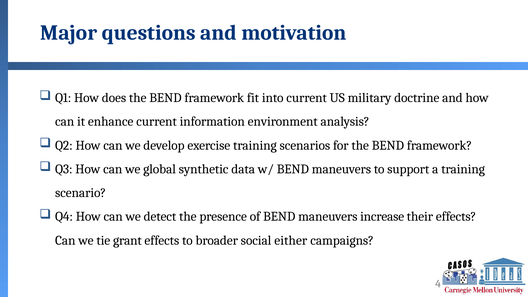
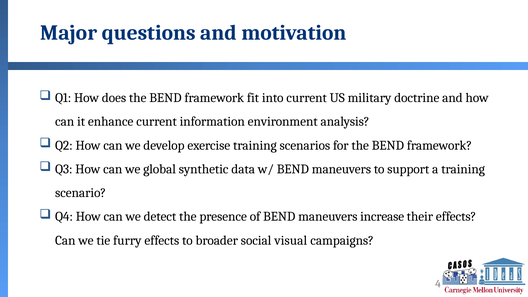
grant: grant -> furry (127, 240)
either: either -> visual (291, 240)
